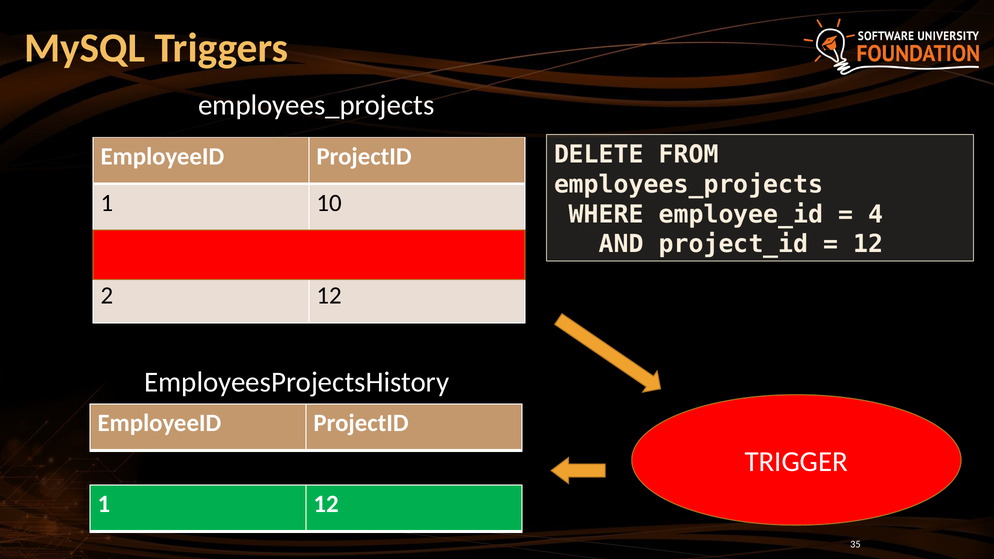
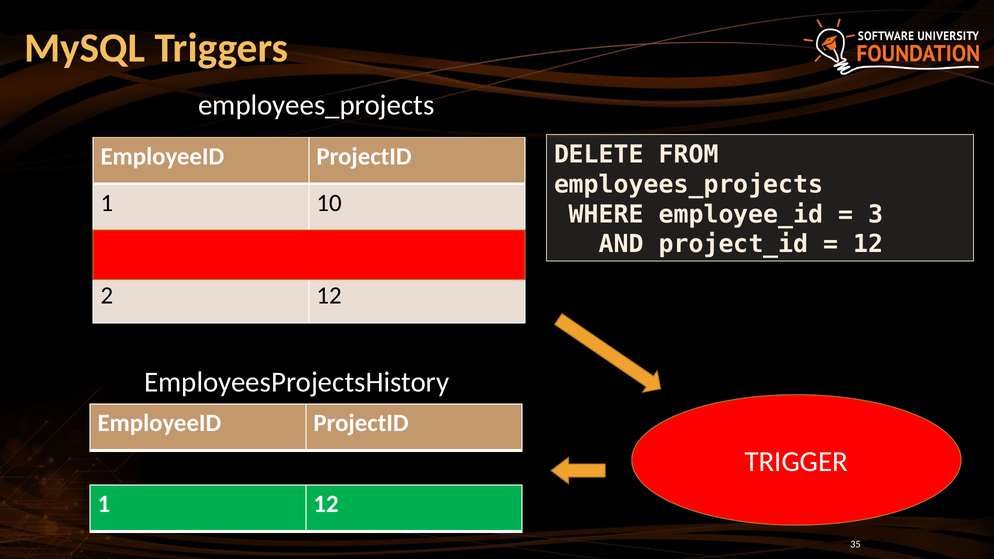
4: 4 -> 3 (876, 215)
